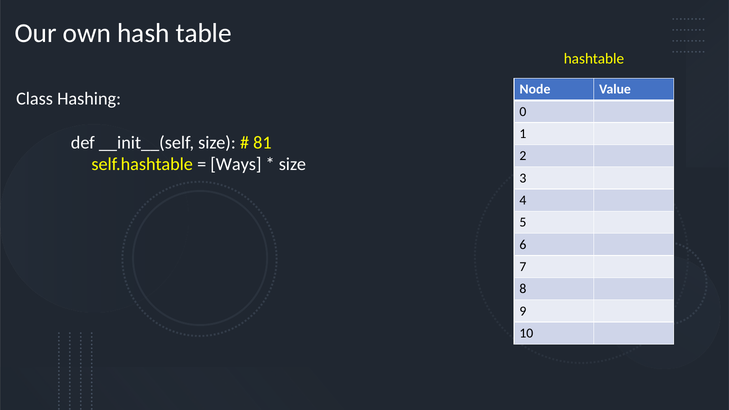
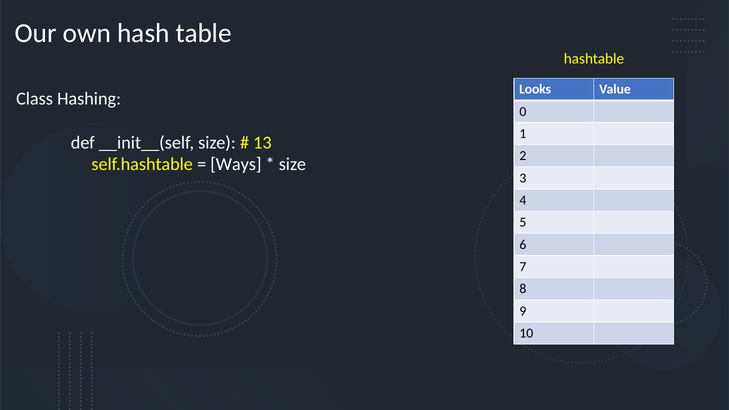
Node: Node -> Looks (535, 89)
81: 81 -> 13 (262, 143)
